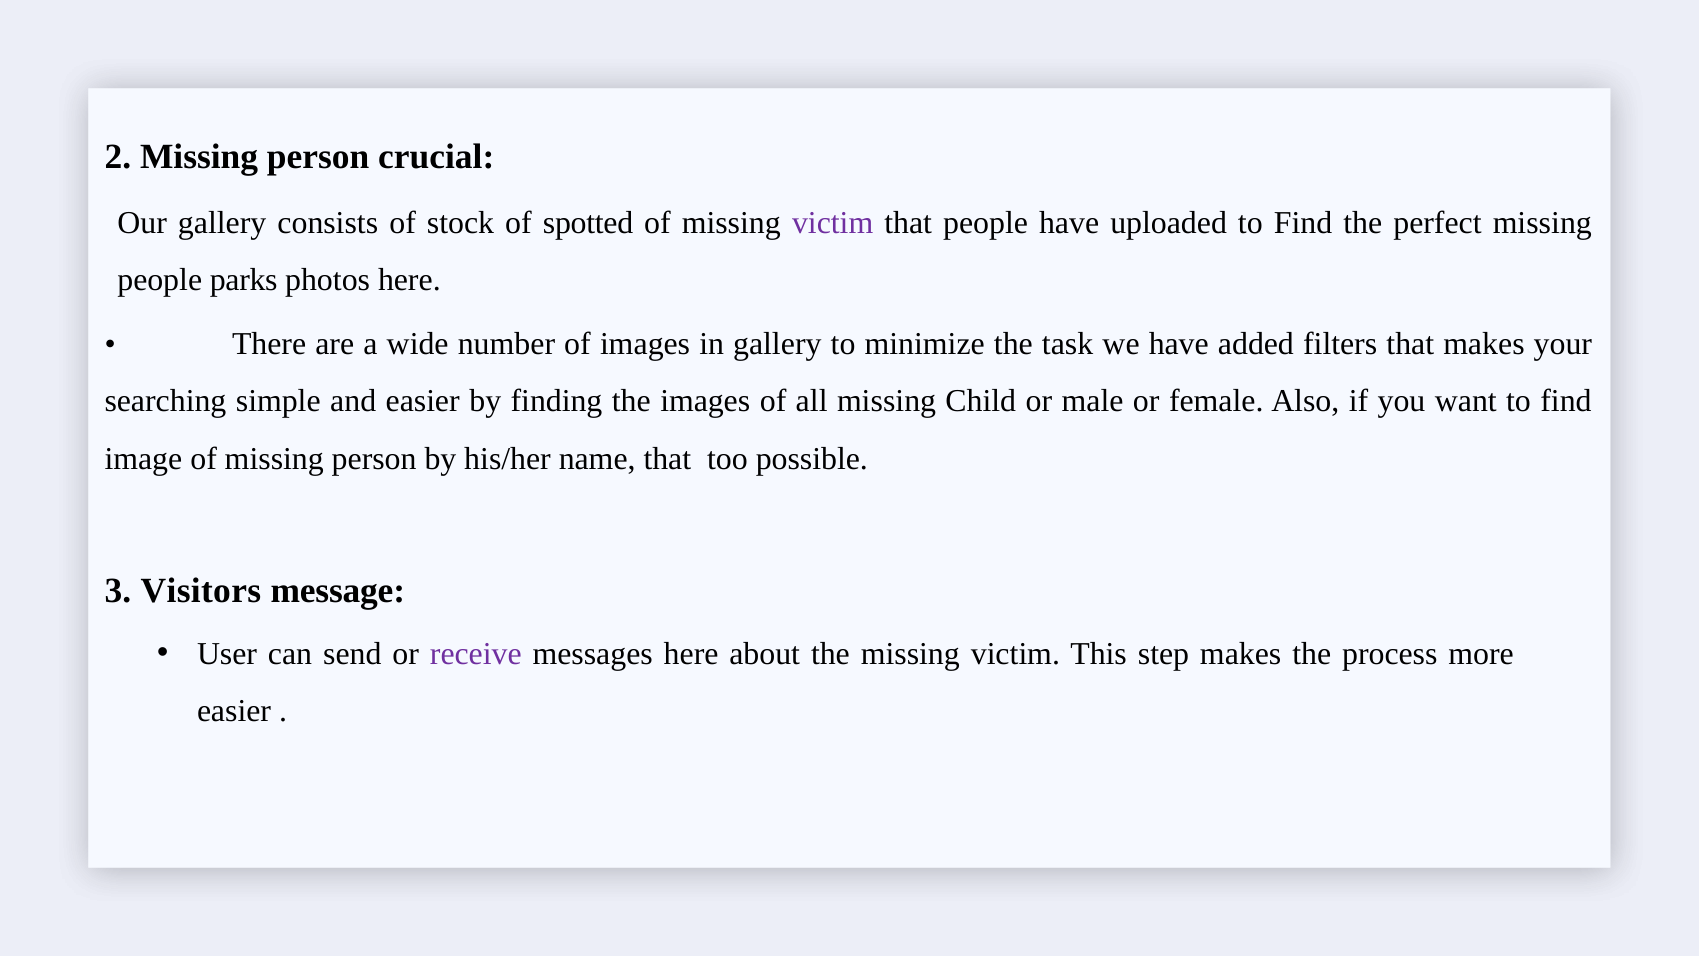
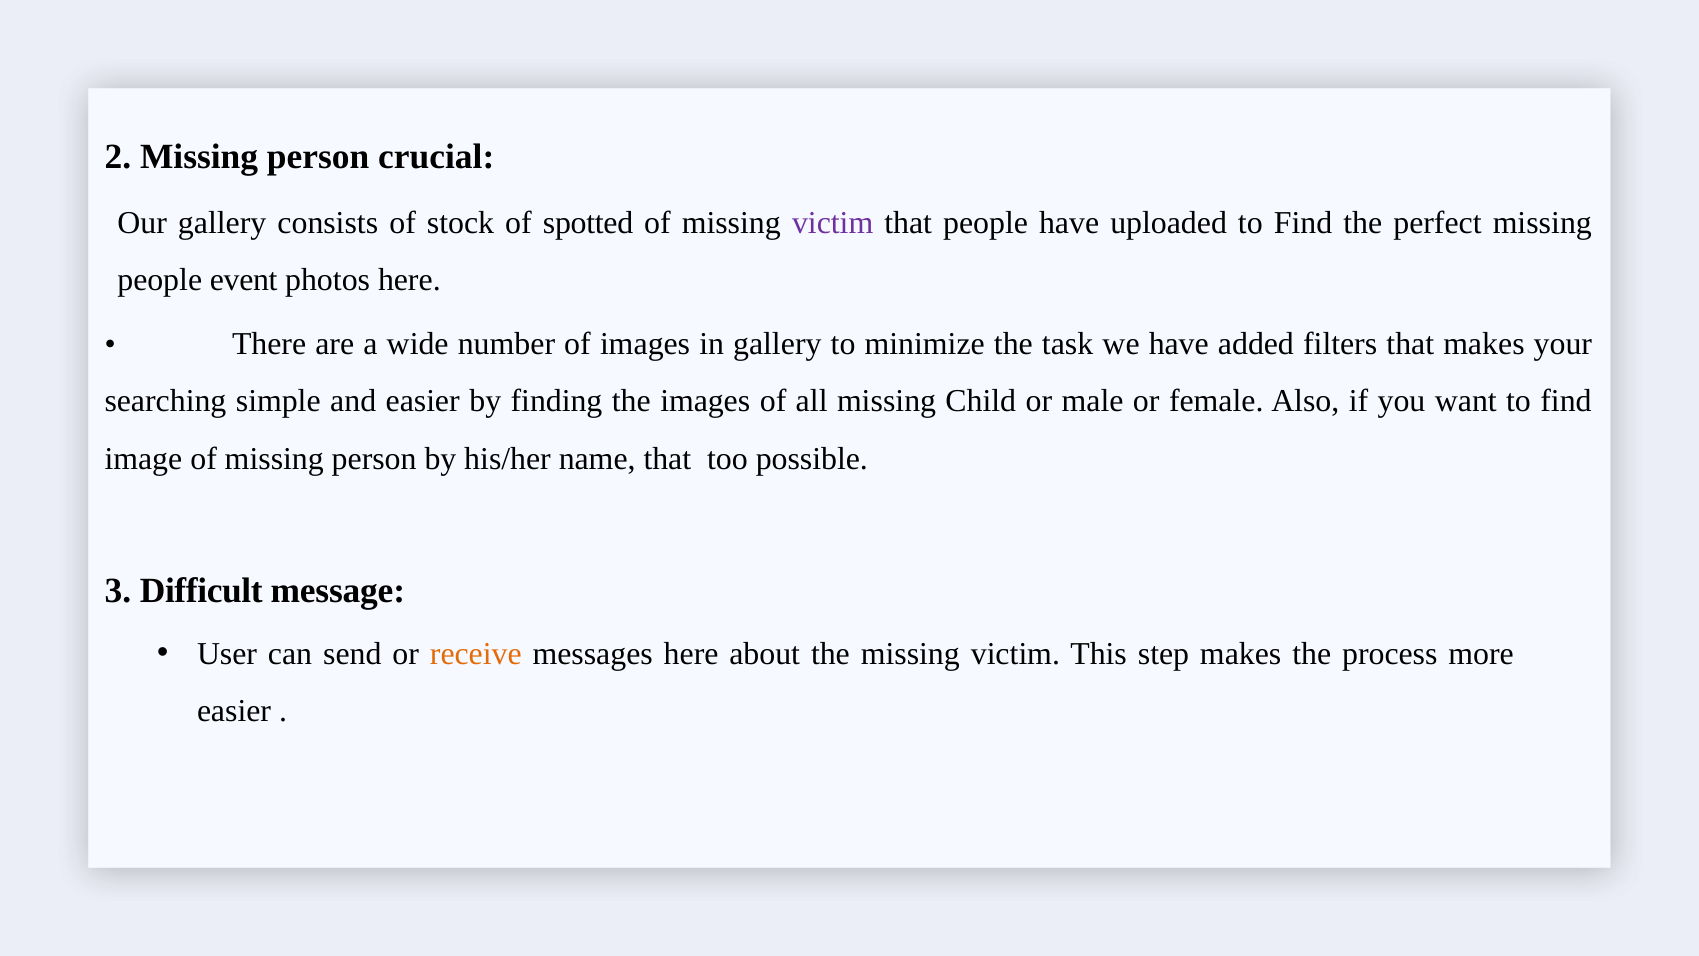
parks: parks -> event (244, 280)
Visitors: Visitors -> Difficult (201, 591)
receive colour: purple -> orange (476, 654)
